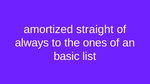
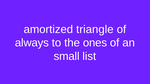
straight: straight -> triangle (95, 29)
basic: basic -> small (67, 56)
